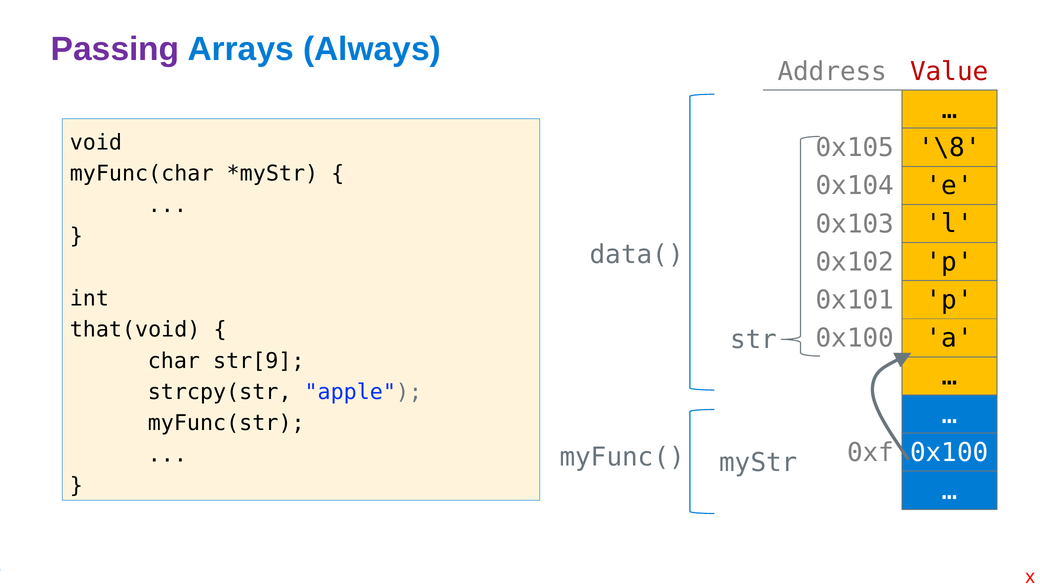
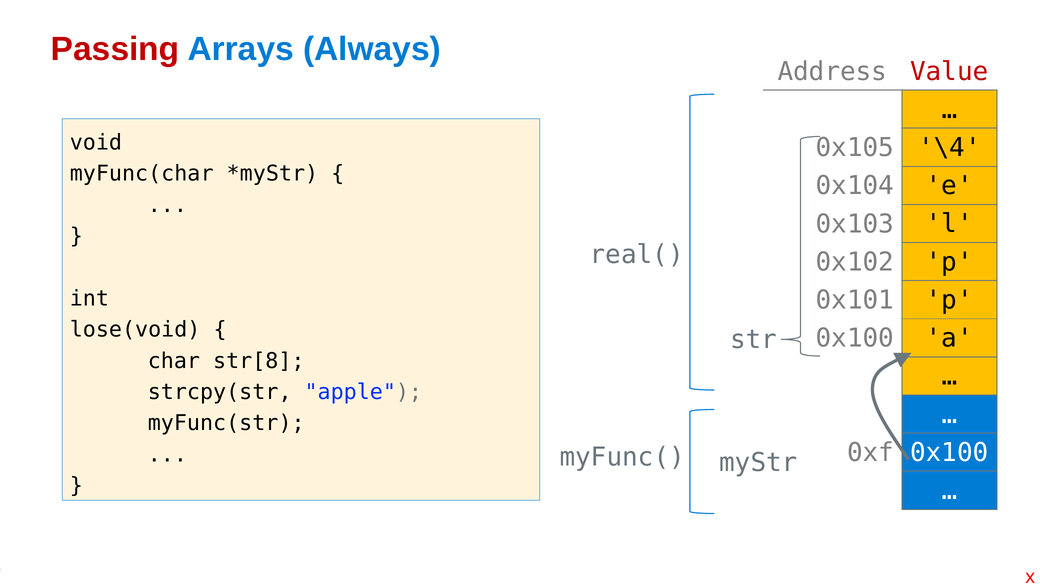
Passing colour: purple -> red (115, 49)
\8: \8 -> \4 (949, 148)
data(: data( -> real( (637, 255)
that(void: that(void -> lose(void (135, 330)
str[9: str[9 -> str[8 (259, 361)
